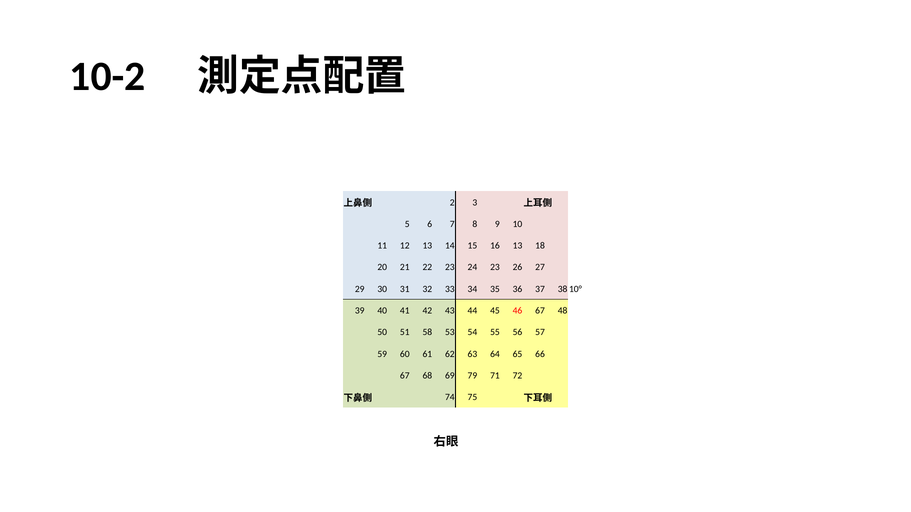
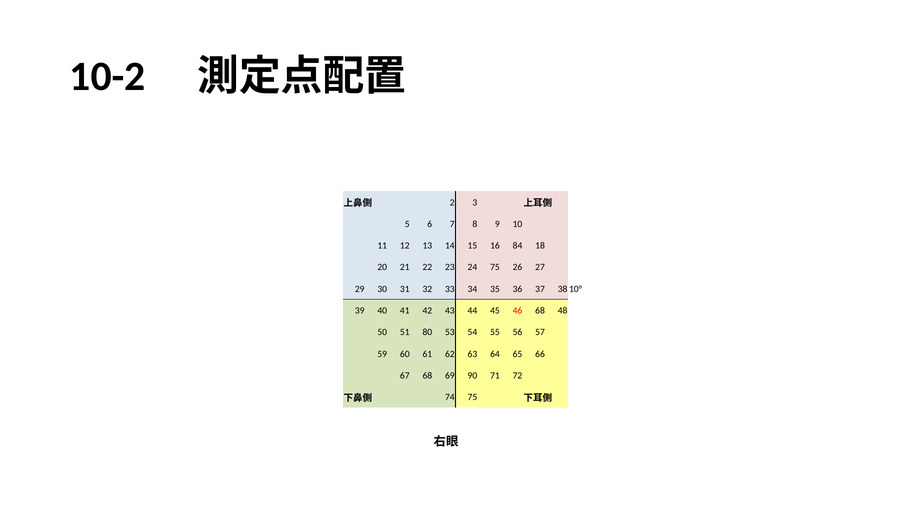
16 13: 13 -> 84 (518, 246)
24 23: 23 -> 75 (495, 268)
46 67: 67 -> 68 (540, 311)
58: 58 -> 80 (427, 333)
79: 79 -> 90 (472, 376)
